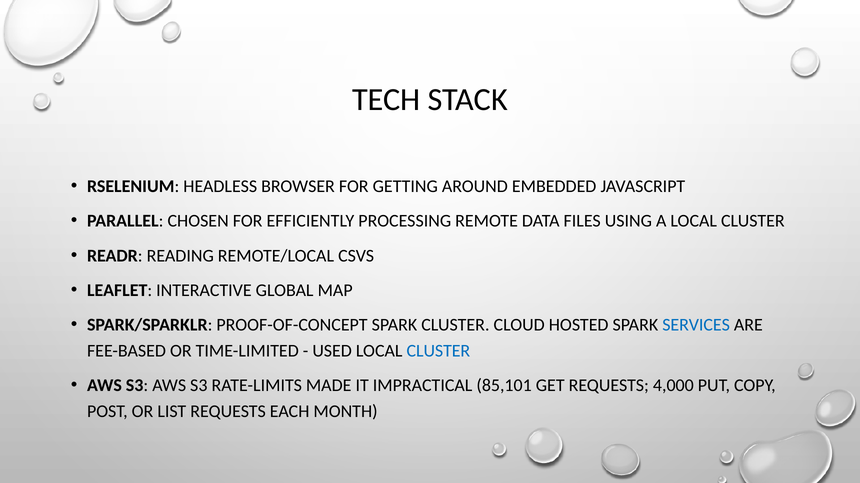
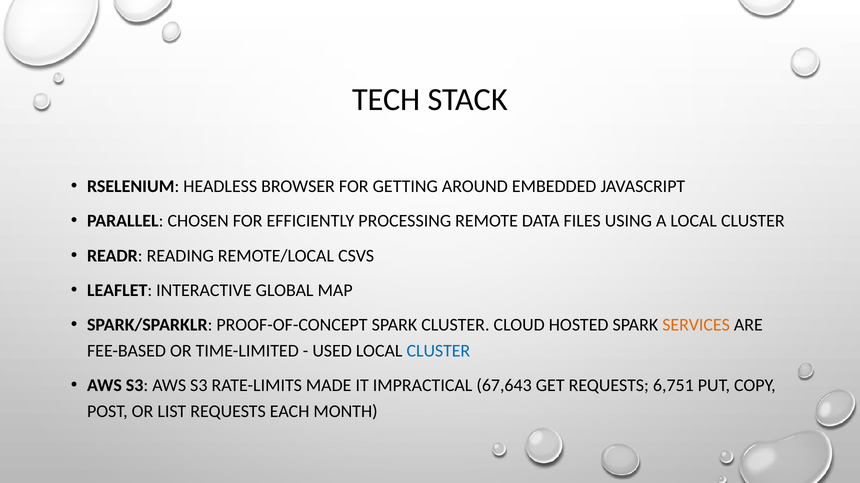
SERVICES colour: blue -> orange (696, 326)
85,101: 85,101 -> 67,643 (504, 386)
4,000: 4,000 -> 6,751 (673, 386)
